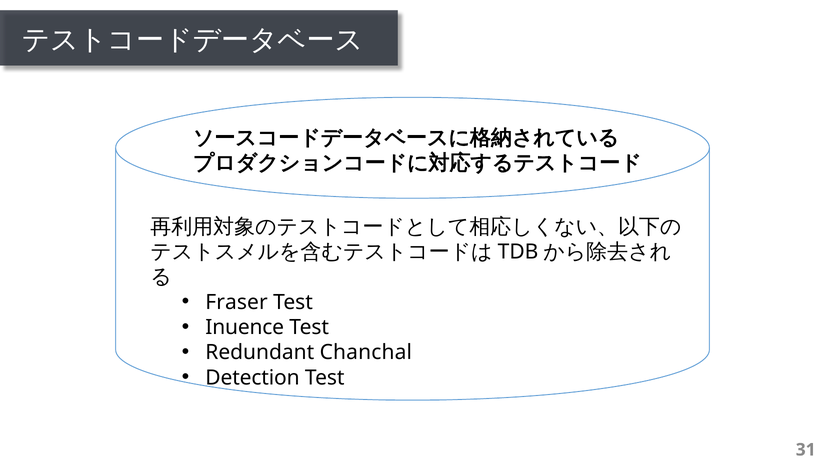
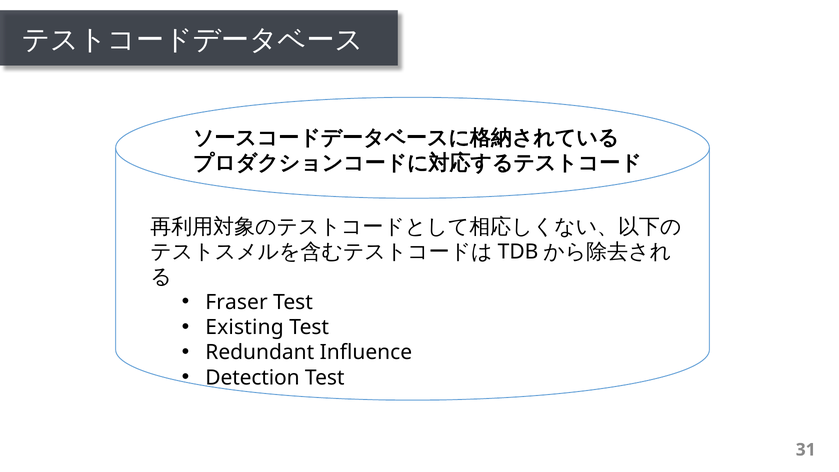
Inuence: Inuence -> Existing (245, 327)
Chanchal: Chanchal -> Inﬂuence (366, 352)
